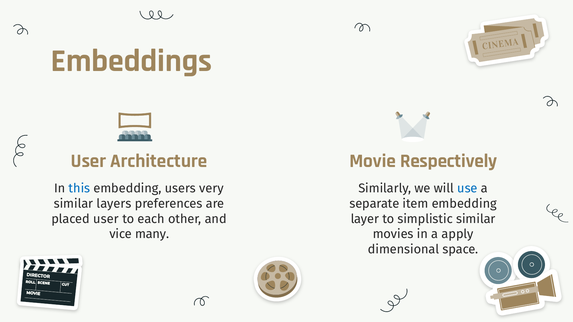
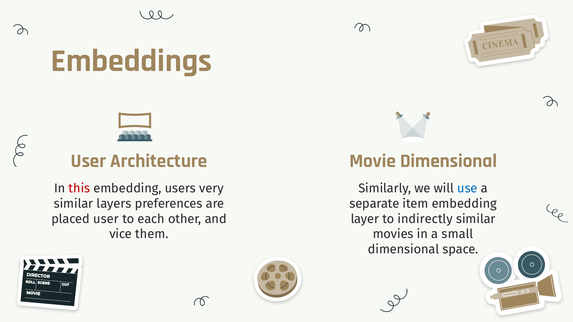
Movie Respectively: Respectively -> Dimensional (449, 161)
this colour: blue -> red (79, 189)
simplistic: simplistic -> indirectly (425, 219)
many: many -> them (152, 234)
apply: apply -> small (458, 234)
